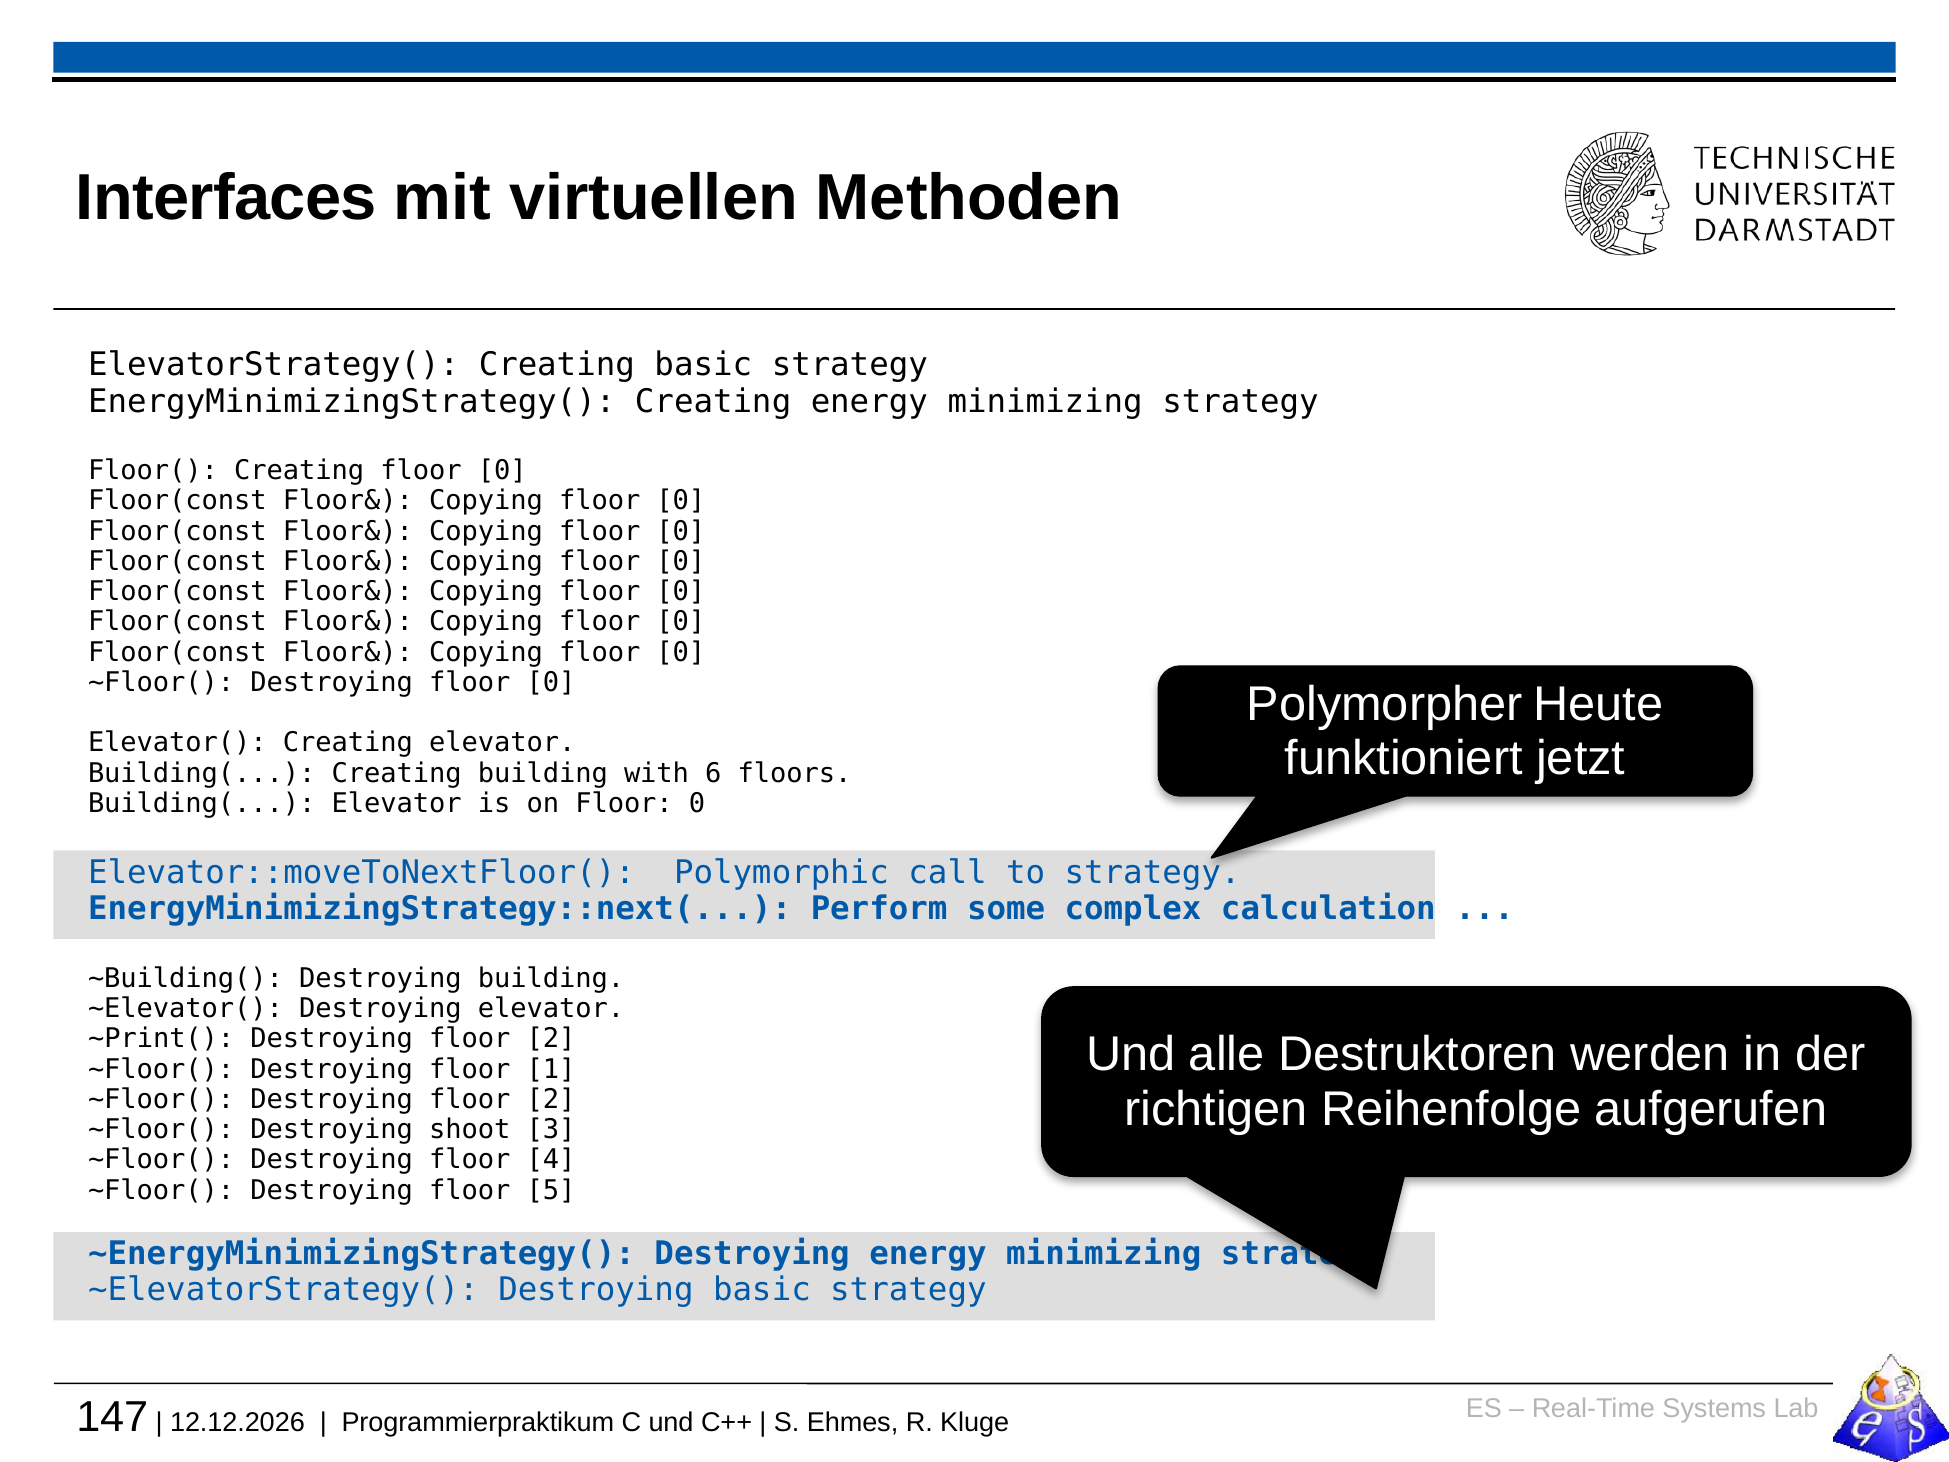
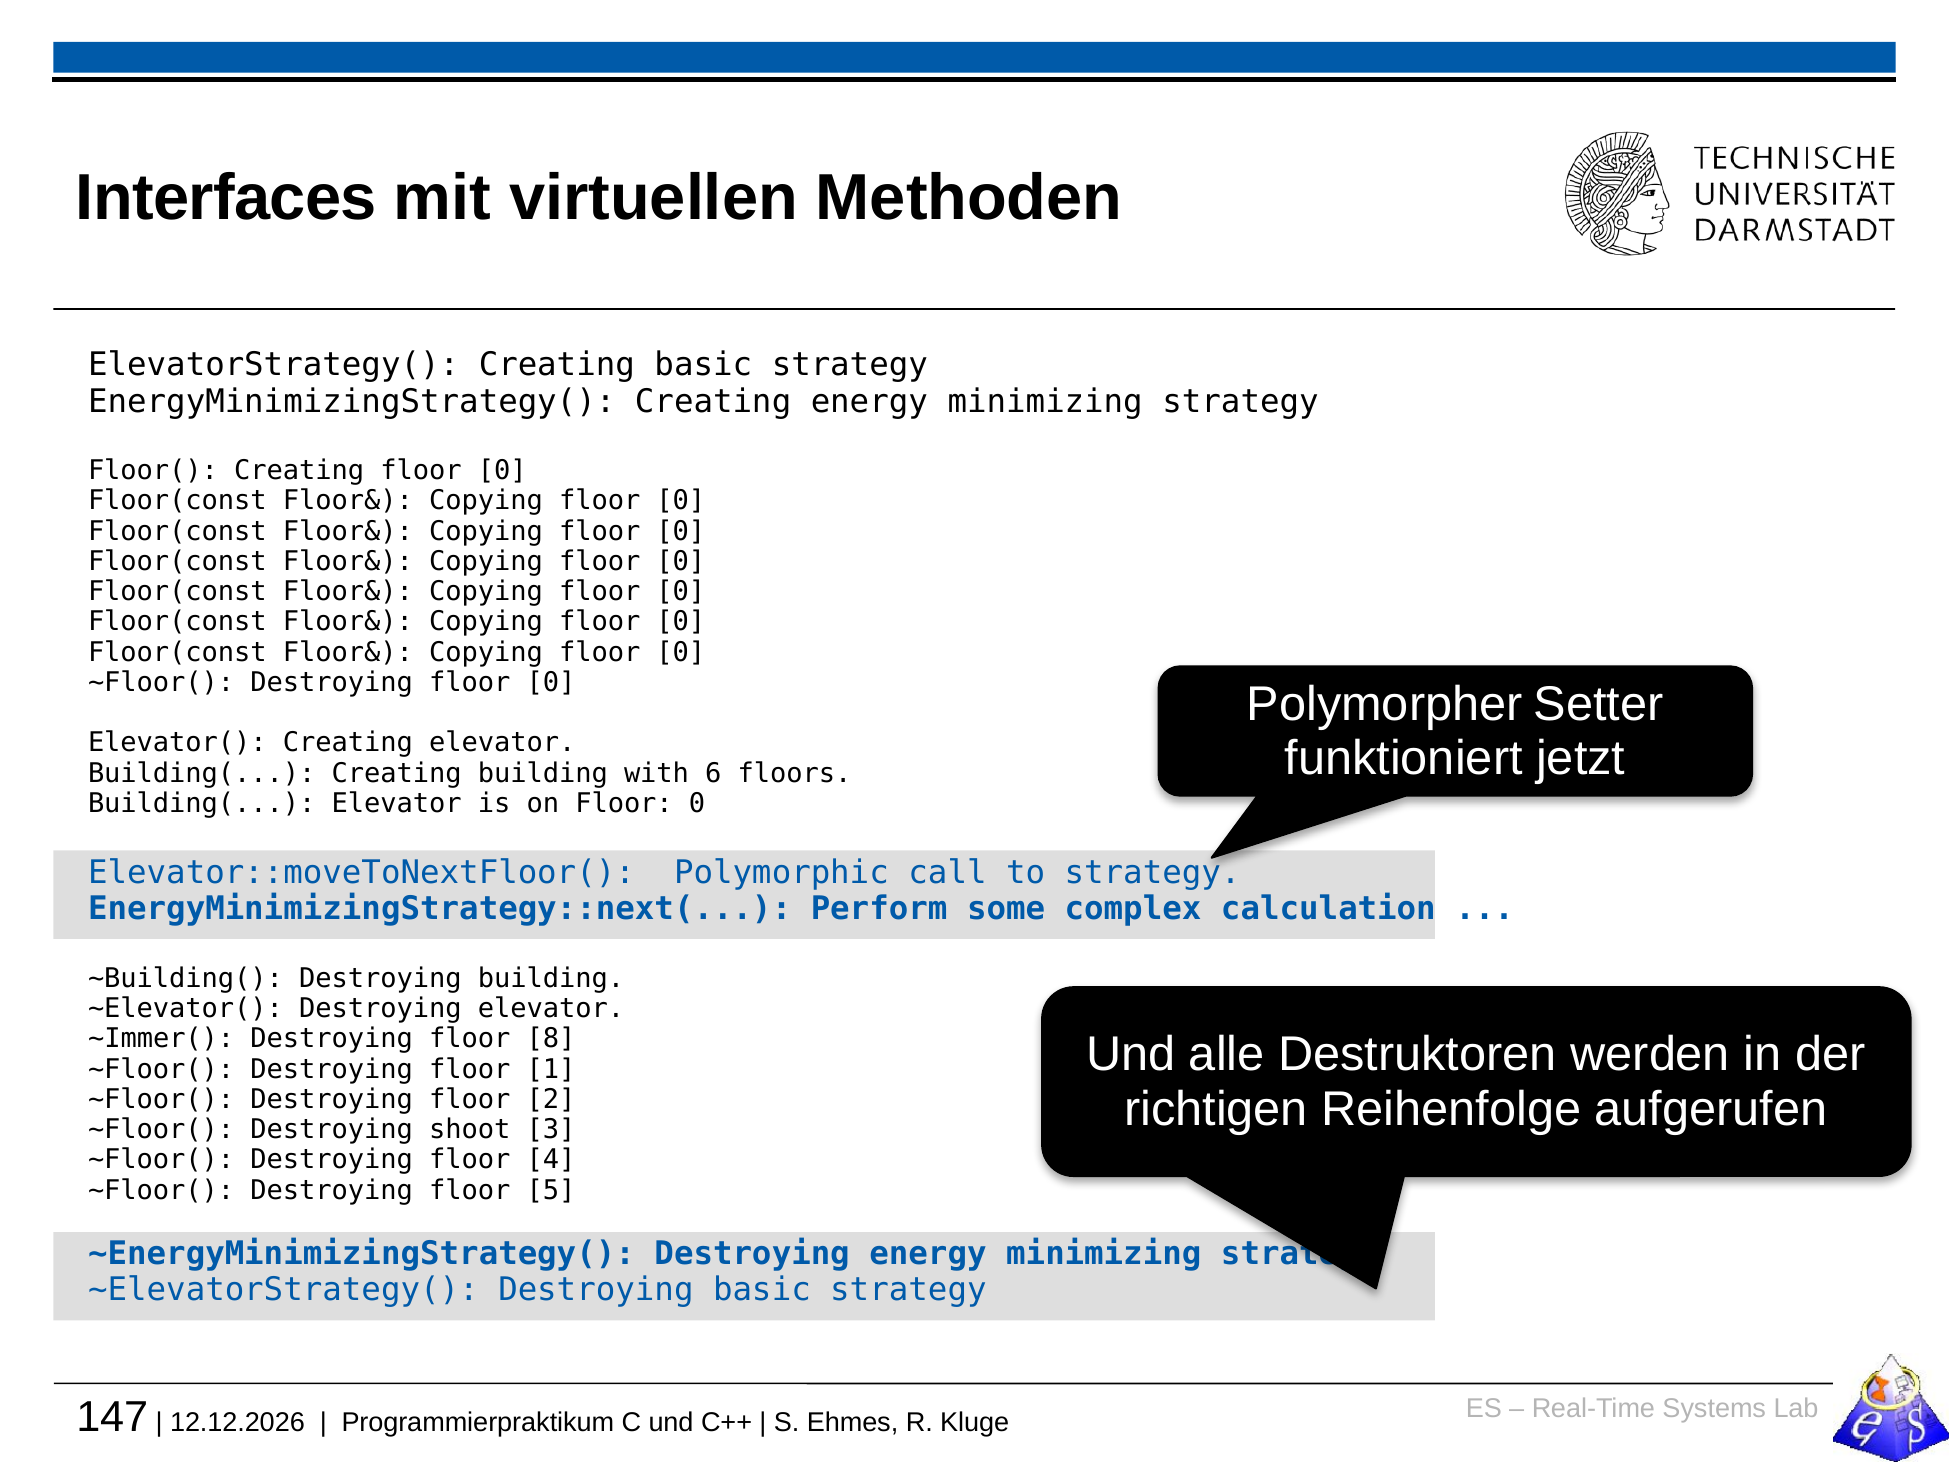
Heute: Heute -> Setter (1599, 704)
~Print(: ~Print( -> ~Immer( (161, 1039)
2: 2 -> 8 (551, 1039)
